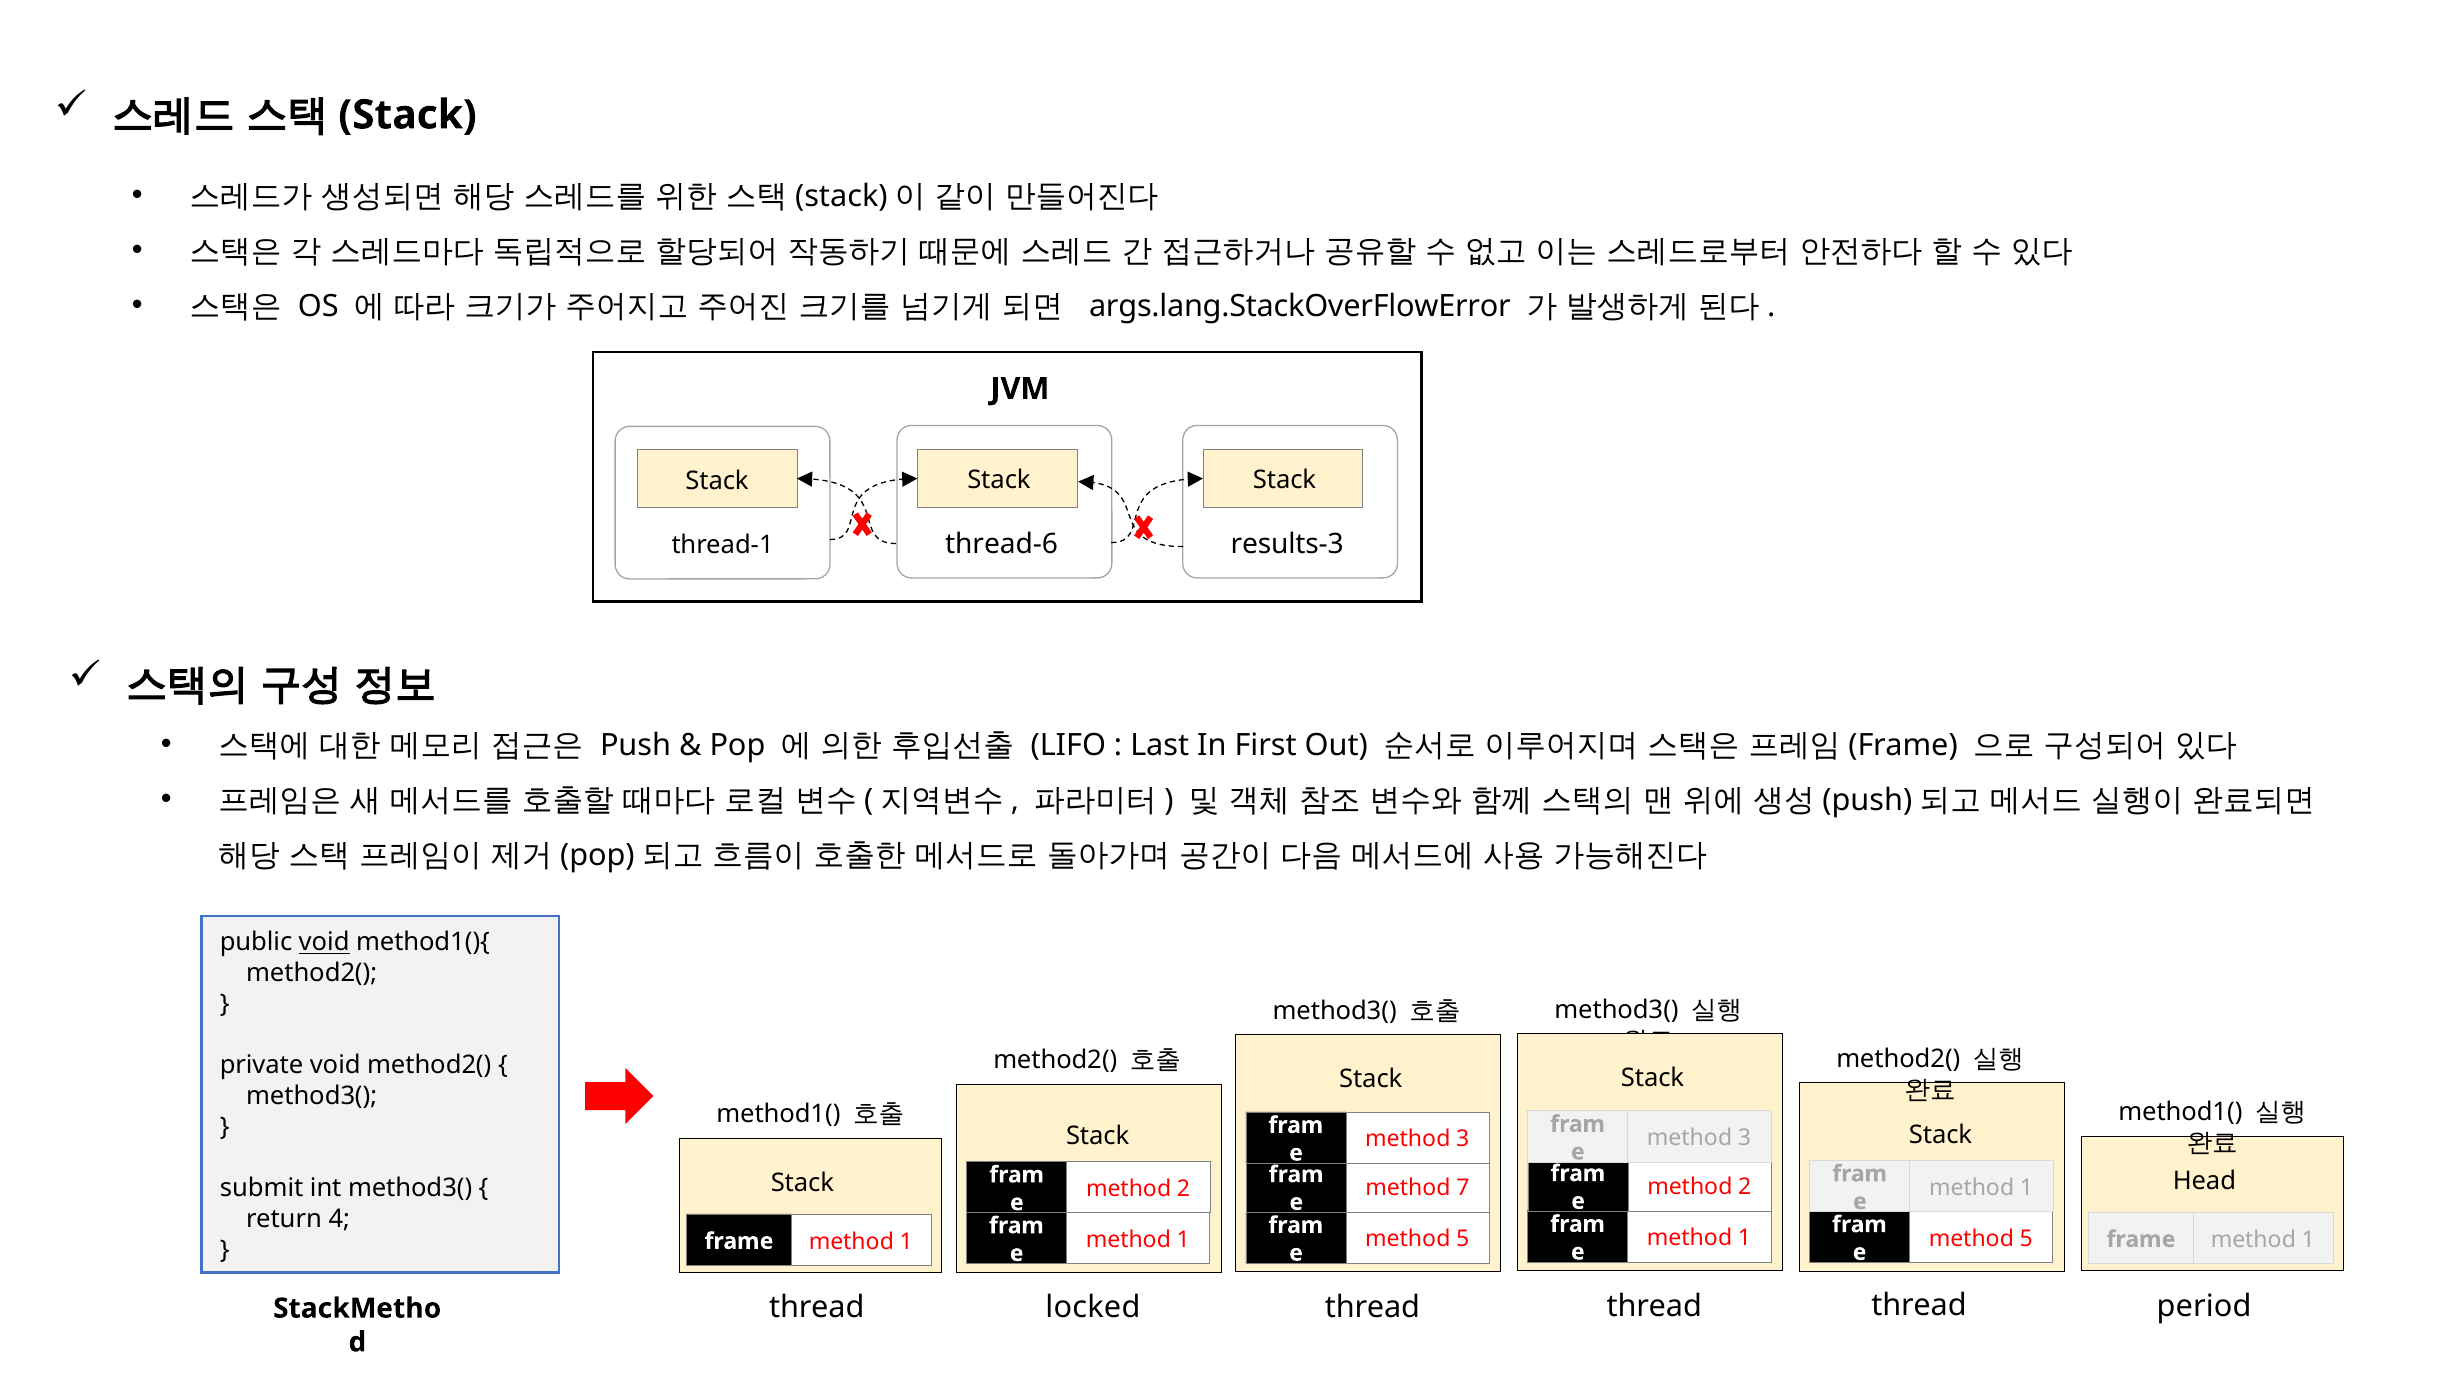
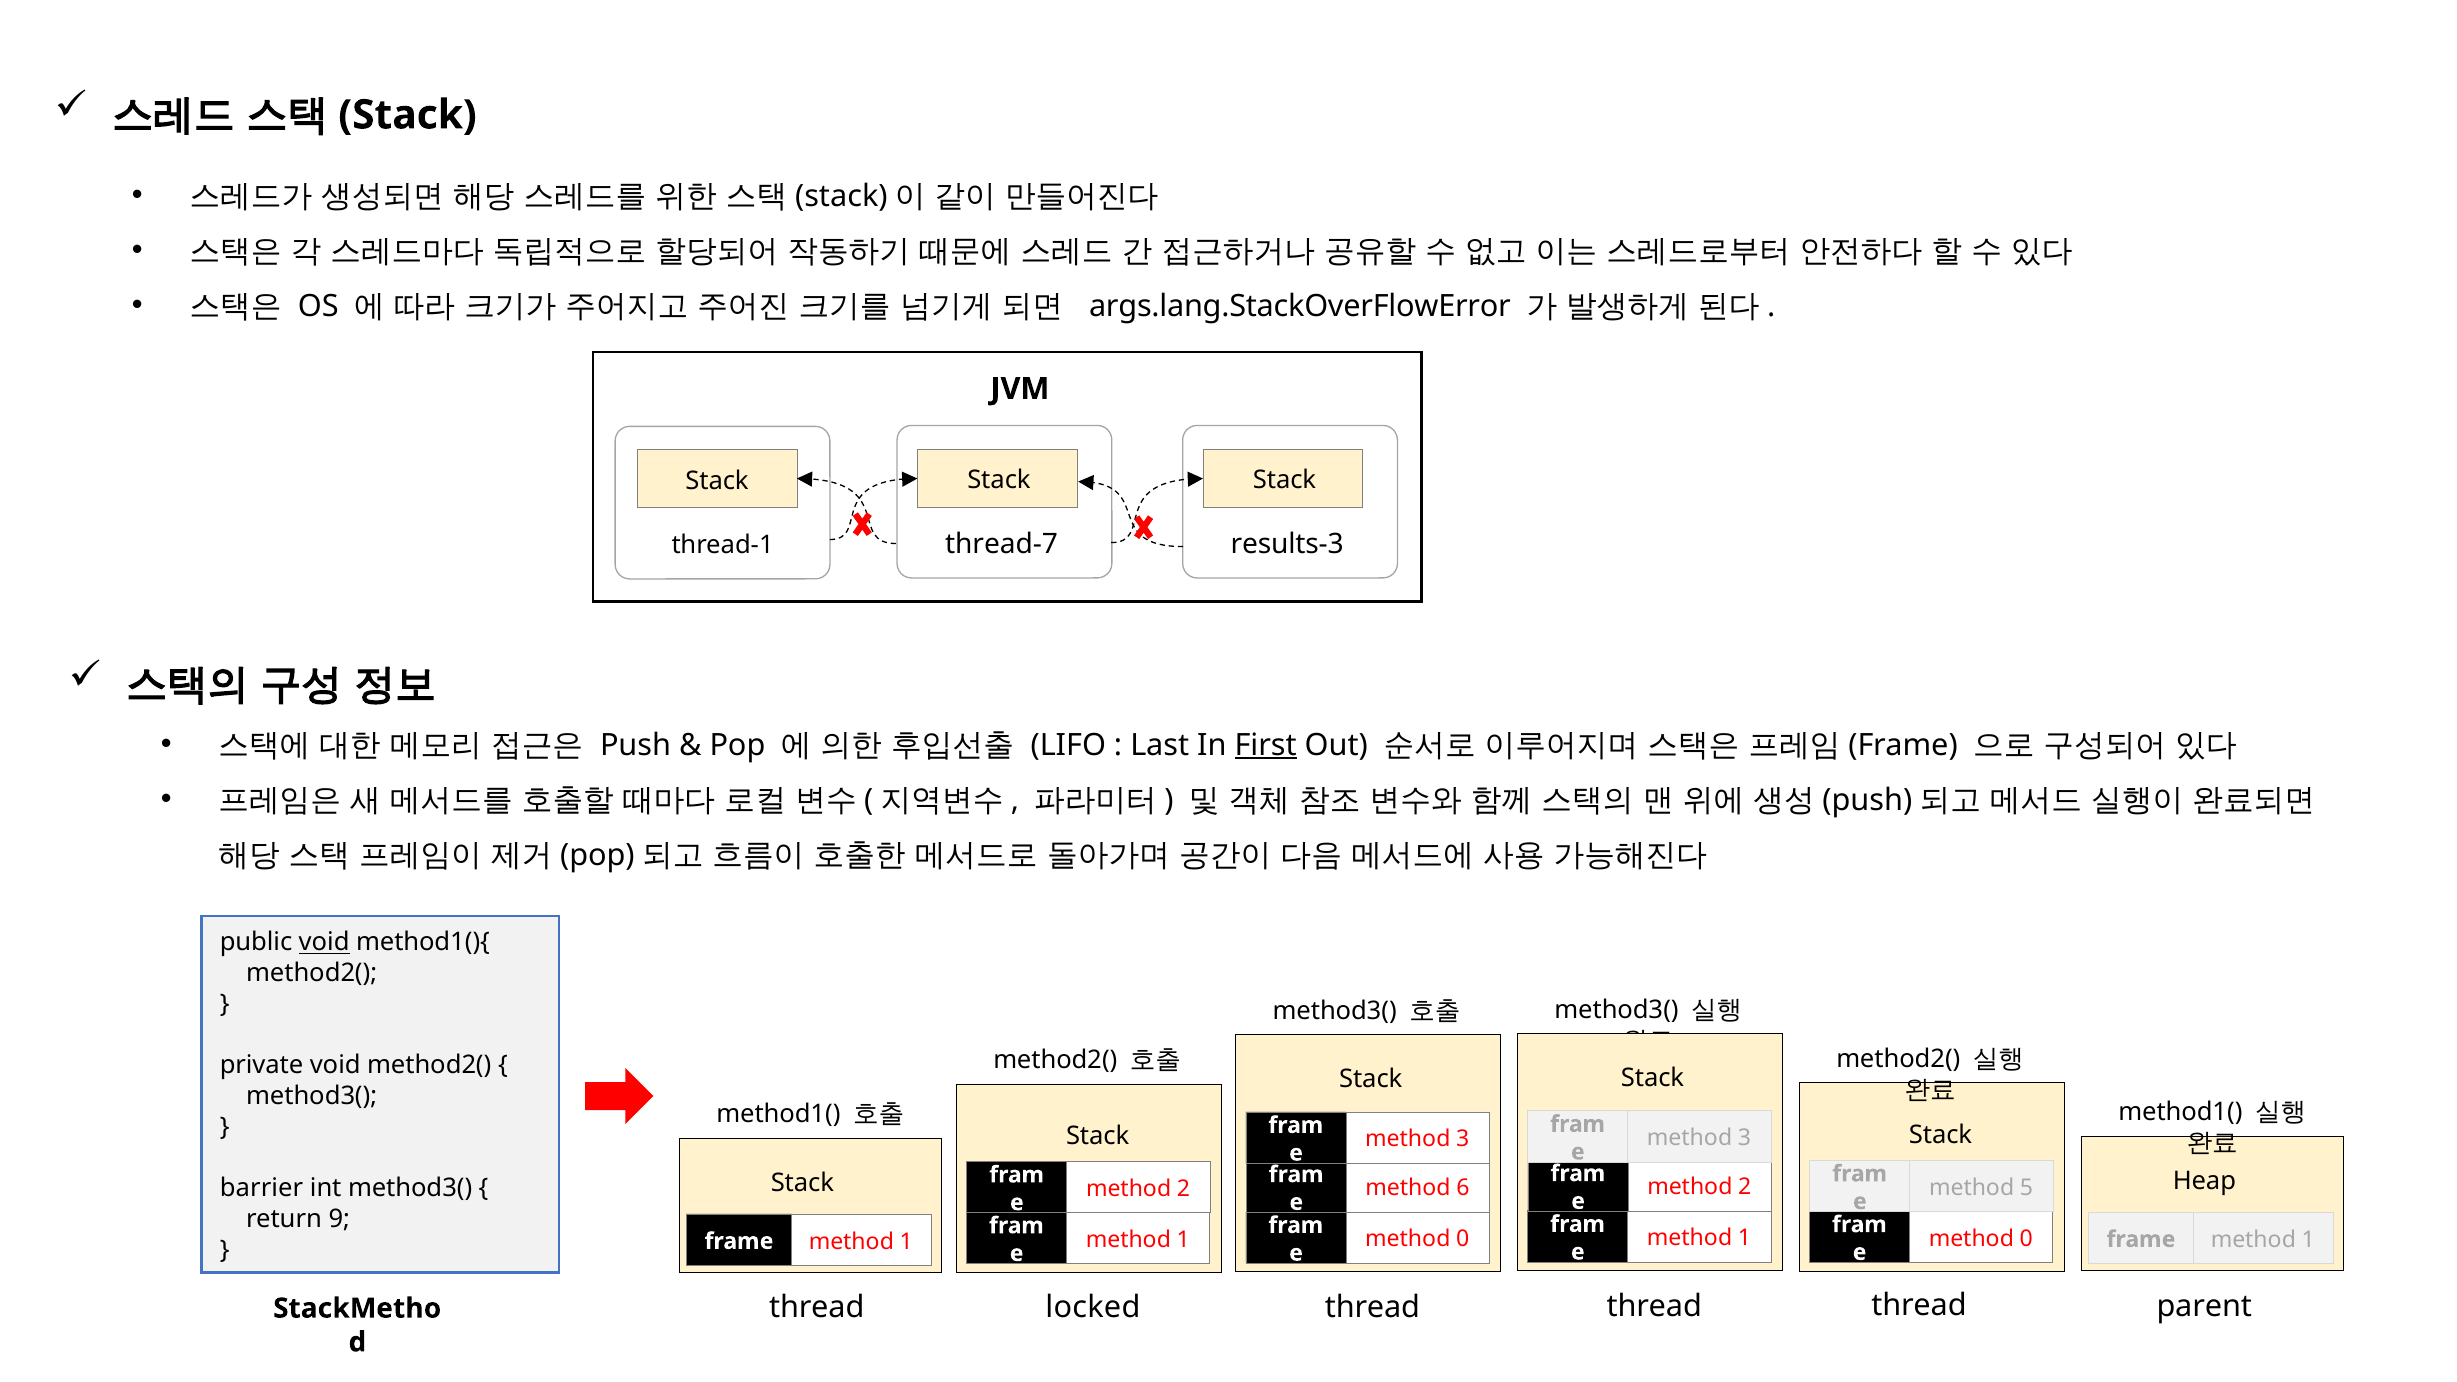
thread-6: thread-6 -> thread-7 (1001, 544)
First underline: none -> present (1266, 745)
Head: Head -> Heap (2204, 1181)
submit: submit -> barrier (262, 1188)
1: 1 -> 5 (2027, 1188)
7: 7 -> 6 (1463, 1188)
4: 4 -> 9 (339, 1219)
5: 5 -> 0 (2026, 1238)
5: 5 -> 0 (1463, 1239)
period: period -> parent (2204, 1306)
